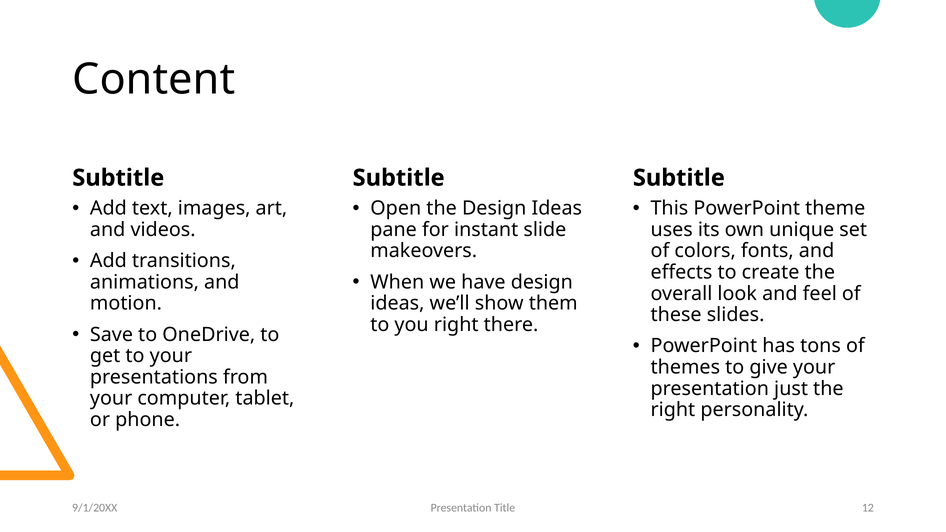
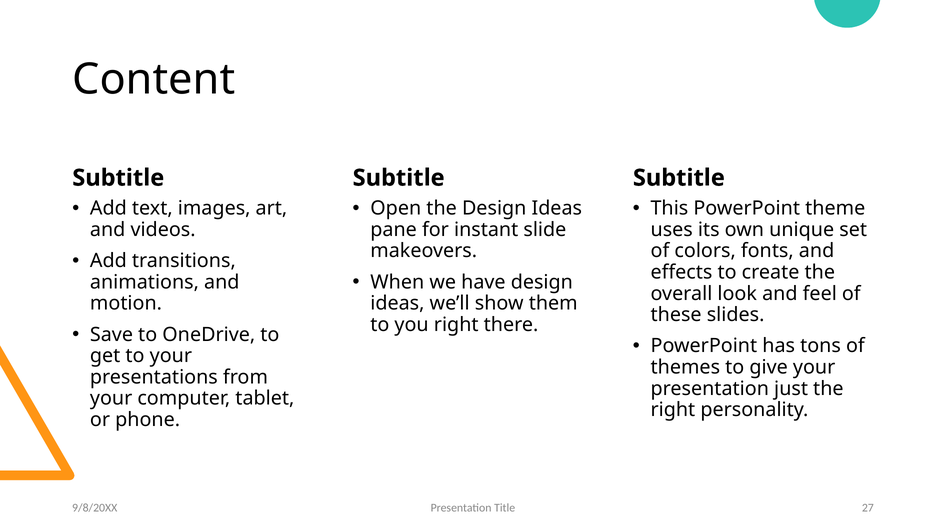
9/1/20XX: 9/1/20XX -> 9/8/20XX (95, 508)
12: 12 -> 27 (868, 508)
